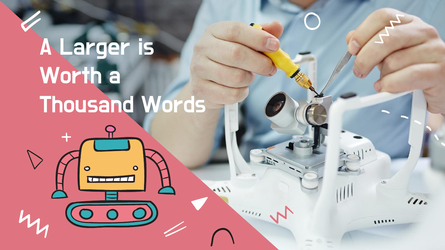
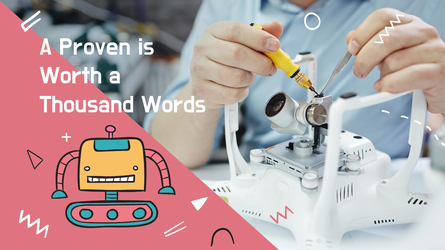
Larger: Larger -> Proven (95, 47)
